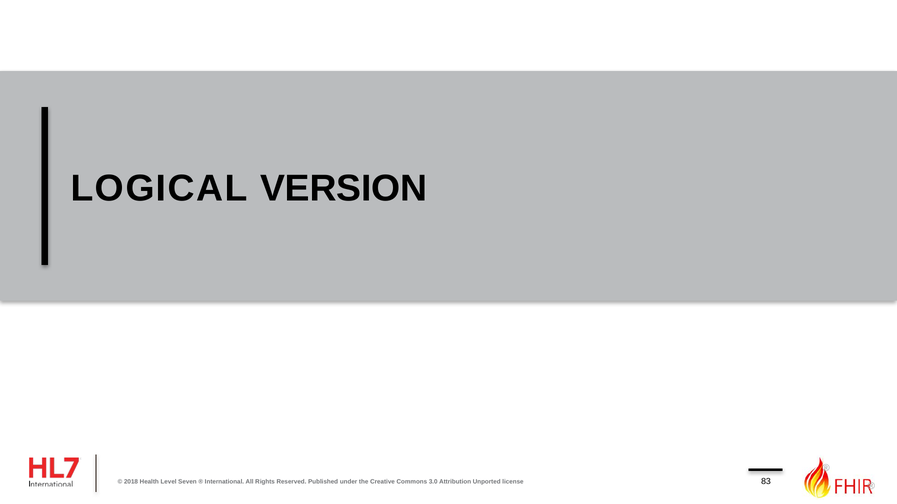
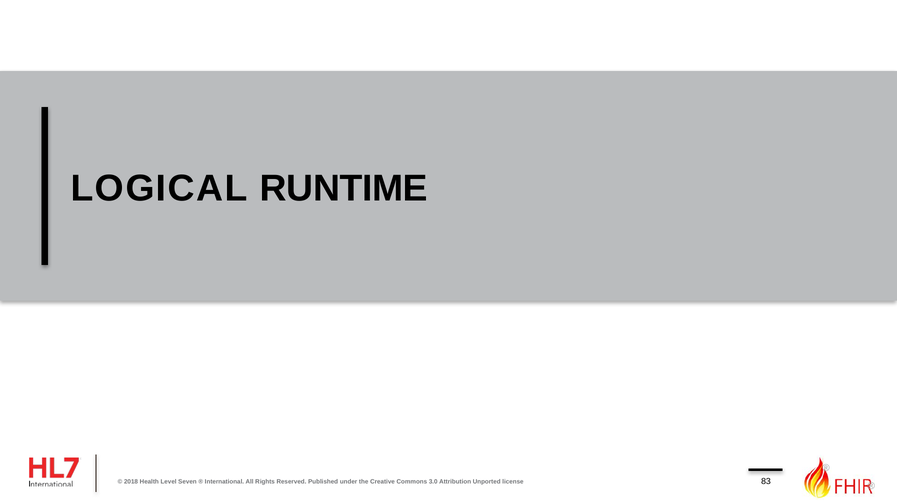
VERSION: VERSION -> RUNTIME (344, 189)
